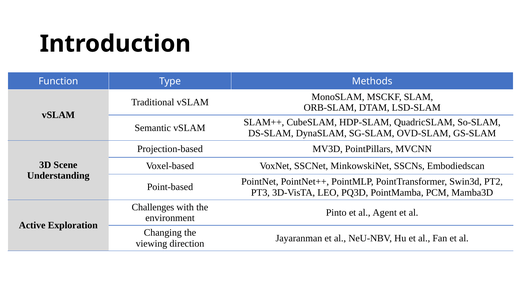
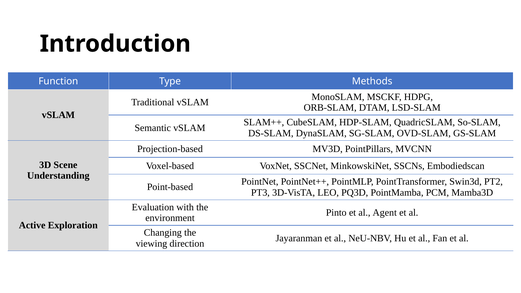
SLAM: SLAM -> HDPG (418, 97)
Challenges: Challenges -> Evaluation (153, 207)
